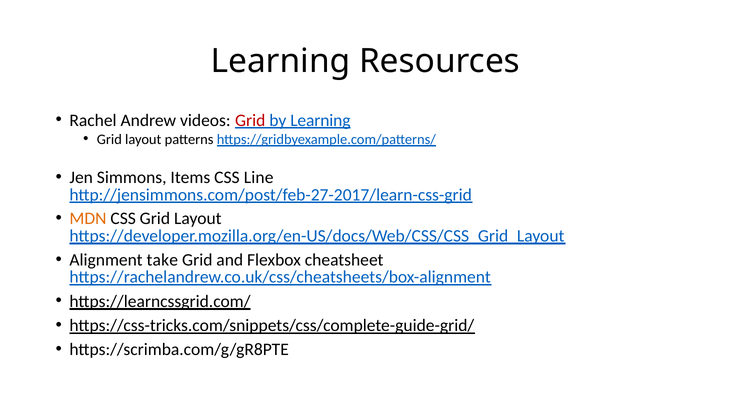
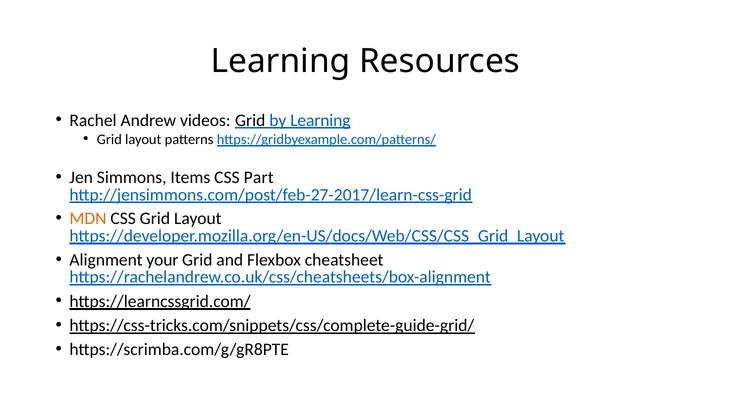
Grid colour: red -> black (250, 120)
Line: Line -> Part (259, 178)
take: take -> your (162, 260)
